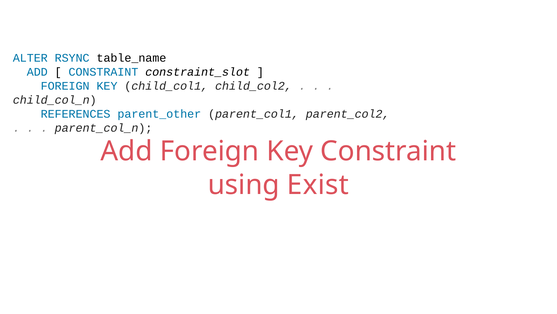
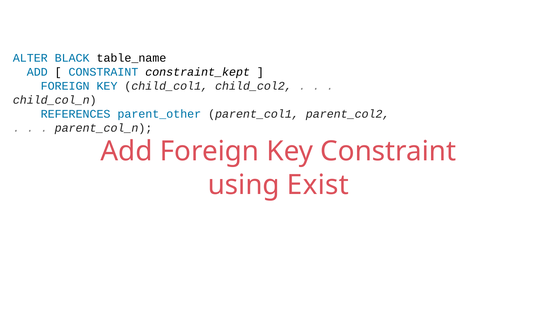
RSYNC: RSYNC -> BLACK (72, 58)
constraint_slot: constraint_slot -> constraint_kept (198, 72)
